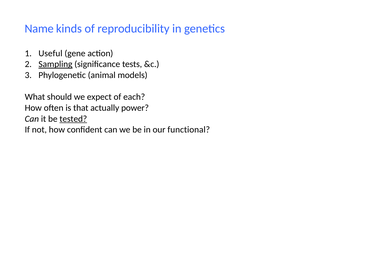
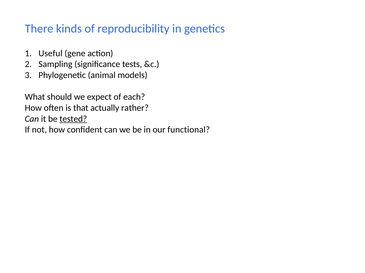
Name: Name -> There (39, 29)
Sampling underline: present -> none (55, 64)
power: power -> rather (135, 108)
